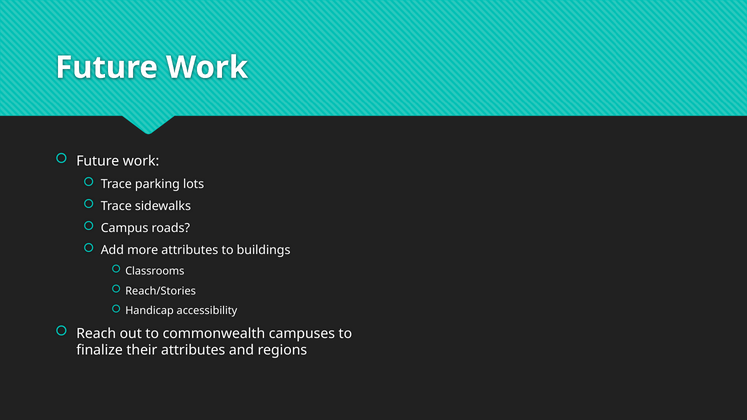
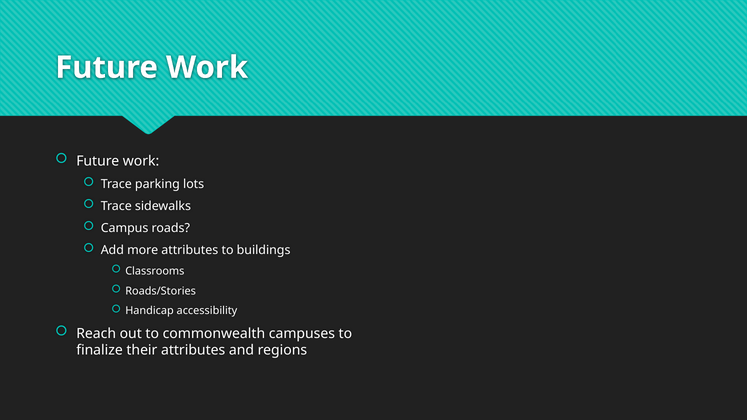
Reach/Stories: Reach/Stories -> Roads/Stories (161, 291)
